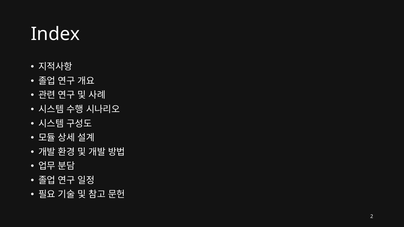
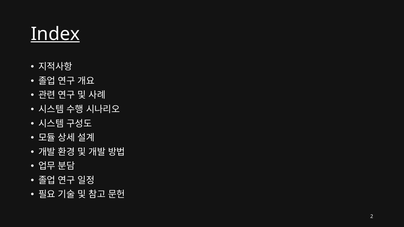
Index underline: none -> present (55, 34)
